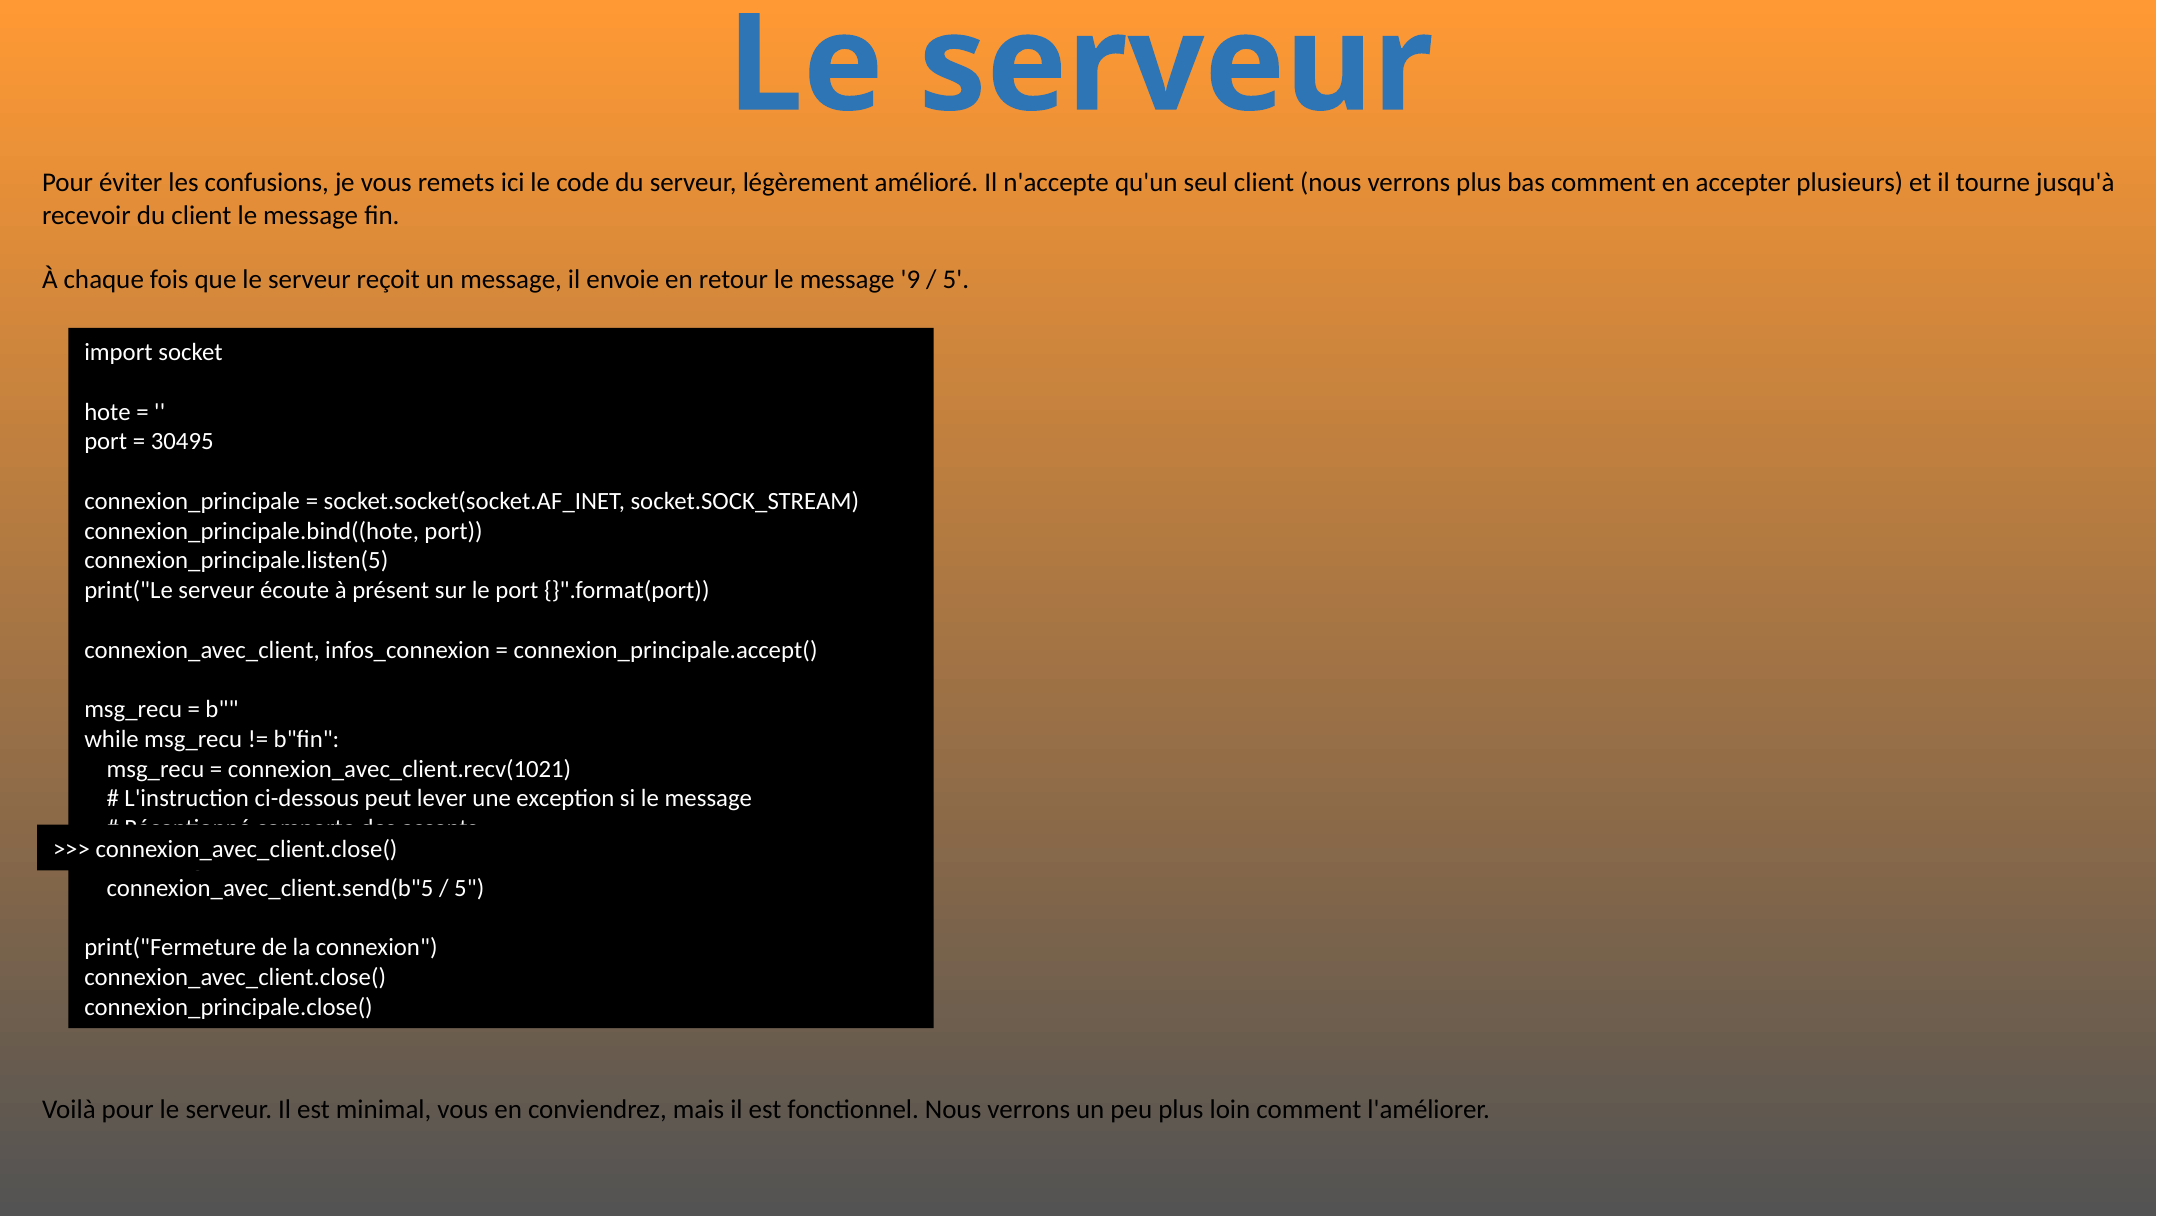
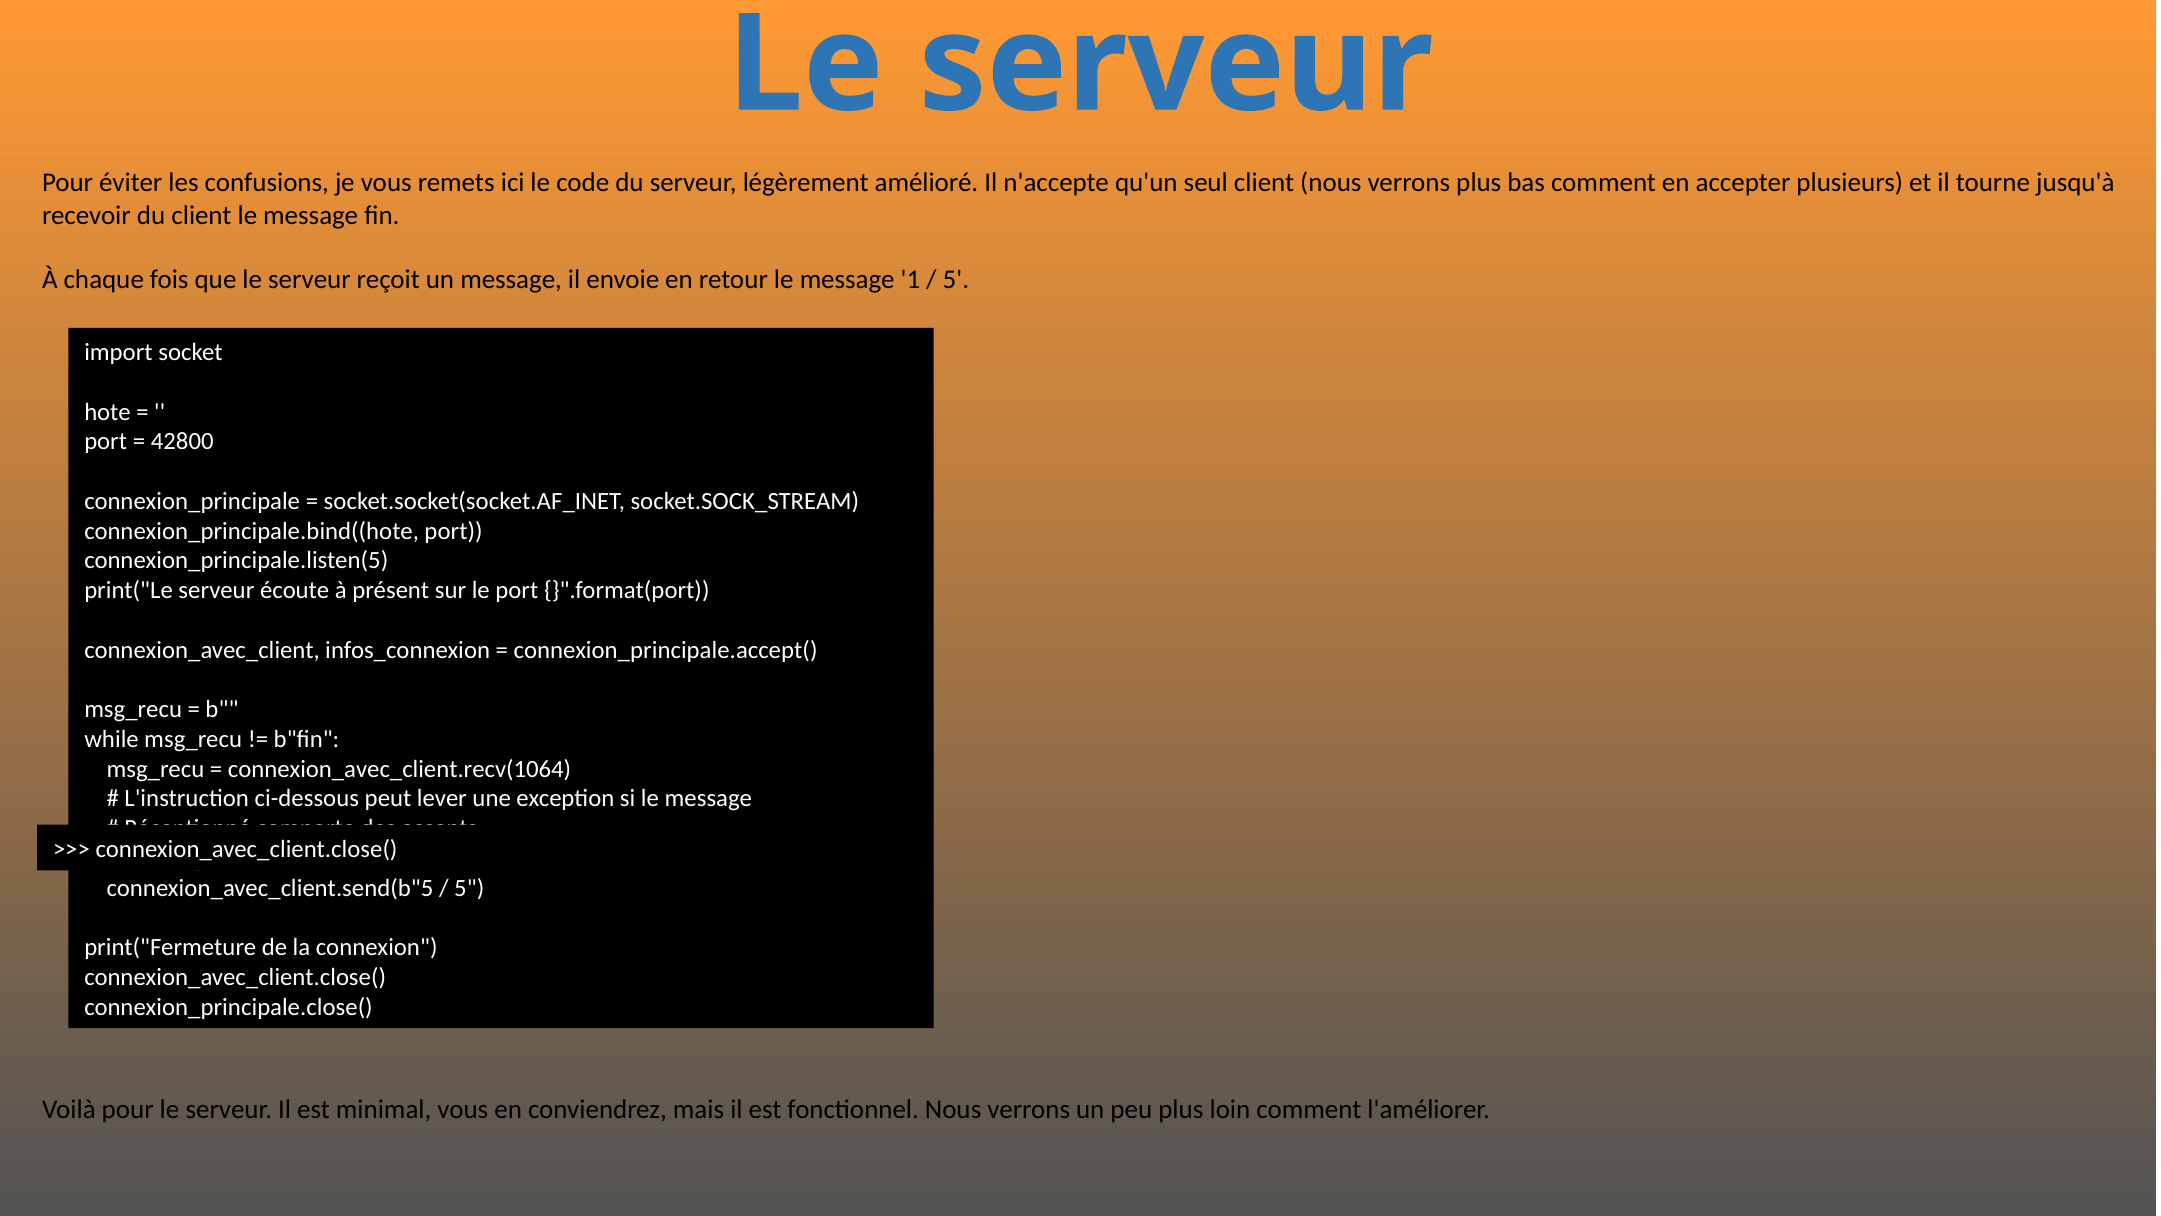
9: 9 -> 1 (910, 280)
30495: 30495 -> 42800 (182, 442)
connexion_avec_client.recv(1021: connexion_avec_client.recv(1021 -> connexion_avec_client.recv(1064 (400, 769)
